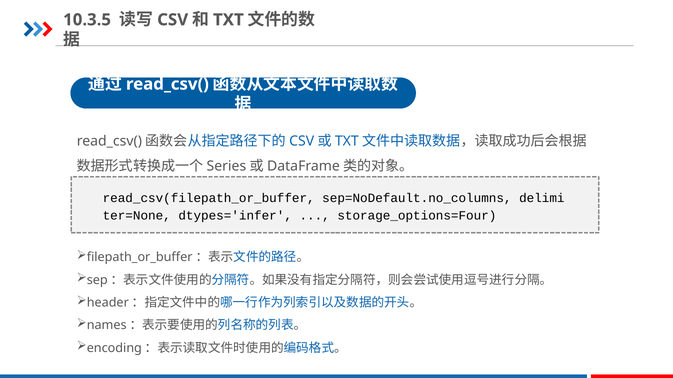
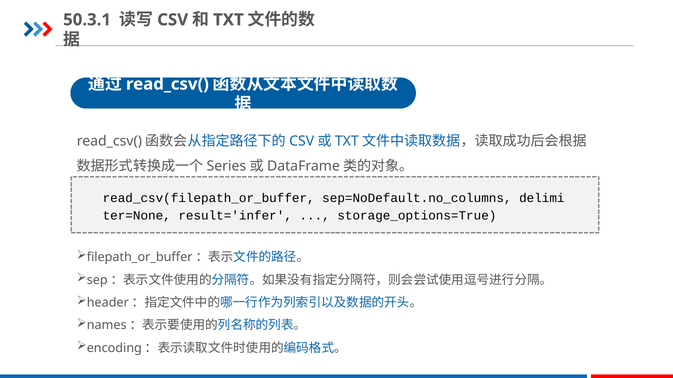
10.3.5: 10.3.5 -> 50.3.1 (87, 20)
dtypes='infer: dtypes='infer -> result='infer (235, 216)
storage_options=Four: storage_options=Four -> storage_options=True (417, 216)
